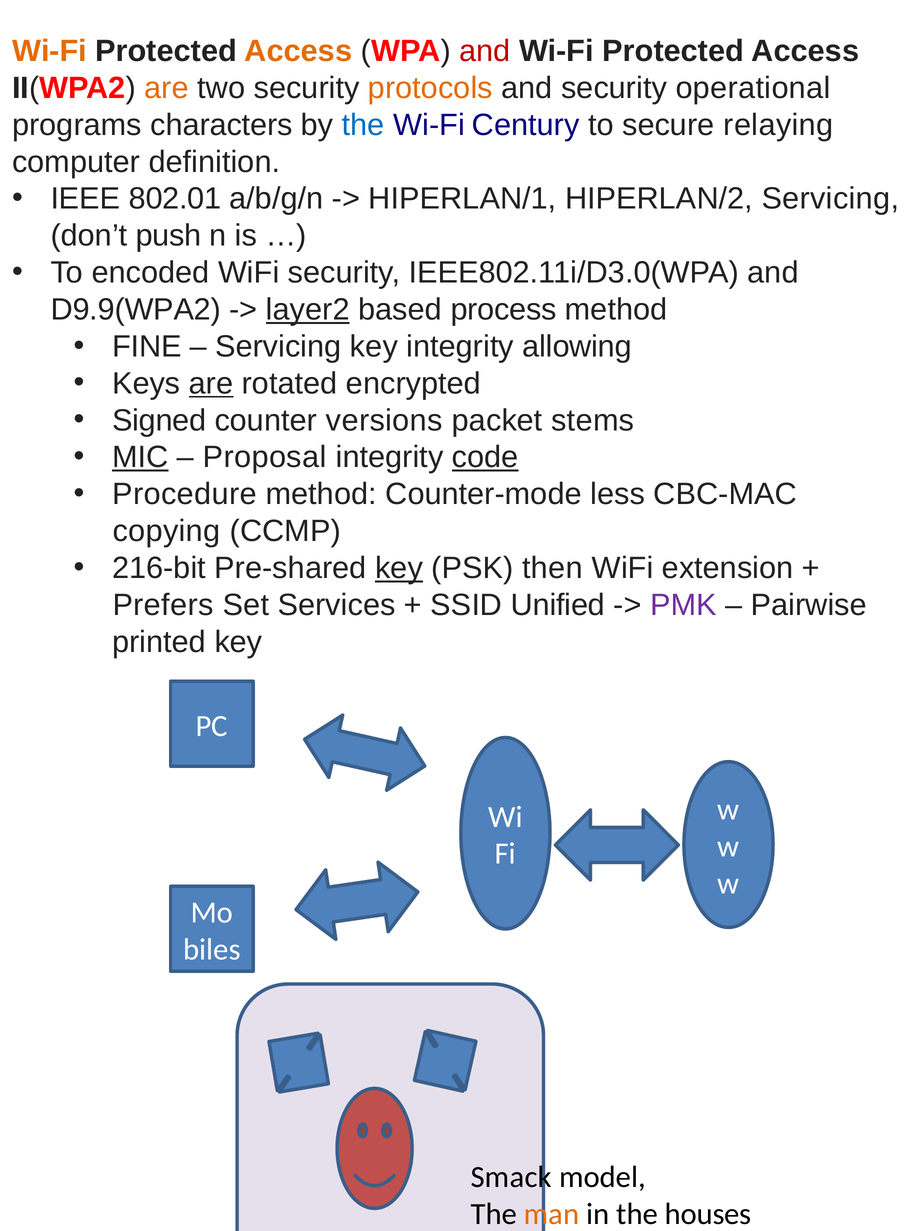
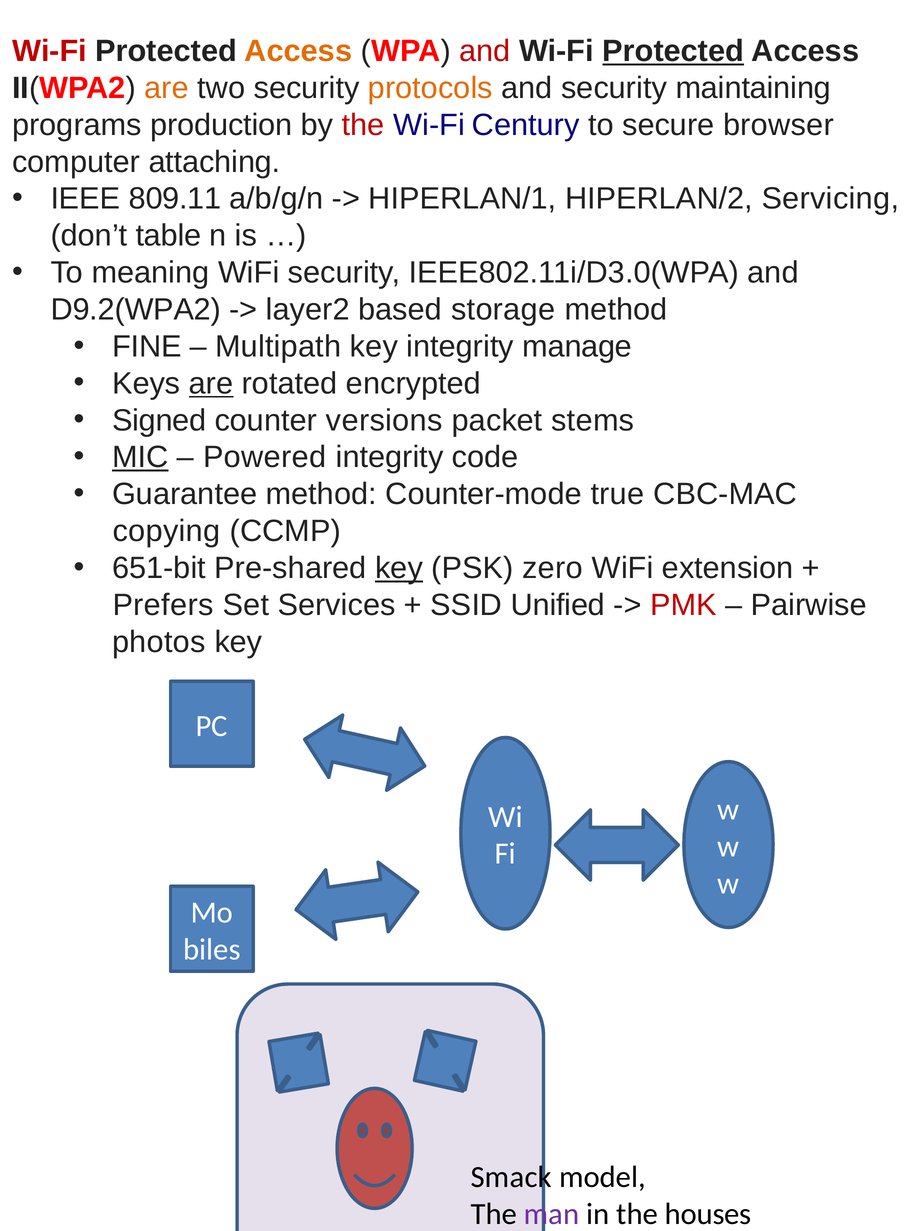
Wi-Fi colour: orange -> red (49, 51)
Protected underline: none -> present (673, 51)
operational: operational -> maintaining (753, 88)
characters: characters -> production (221, 125)
the colour: blue -> red (363, 125)
relaying: relaying -> browser (778, 125)
definition: definition -> attaching (214, 162)
802.01: 802.01 -> 809.11 (175, 199)
push: push -> table (168, 236)
encoded: encoded -> meaning (151, 273)
D9.9(WPA2: D9.9(WPA2 -> D9.2(WPA2 (136, 310)
layer2 underline: present -> none (308, 310)
process: process -> storage (503, 310)
Servicing: Servicing -> Multipath (278, 346)
allowing: allowing -> manage (577, 346)
Proposal: Proposal -> Powered (265, 457)
code underline: present -> none (485, 457)
Procedure: Procedure -> Guarantee (185, 494)
less: less -> true (617, 494)
216-bit: 216-bit -> 651-bit (159, 568)
then: then -> zero (552, 568)
PMK colour: purple -> red (683, 605)
printed: printed -> photos (159, 642)
man colour: orange -> purple (552, 1214)
